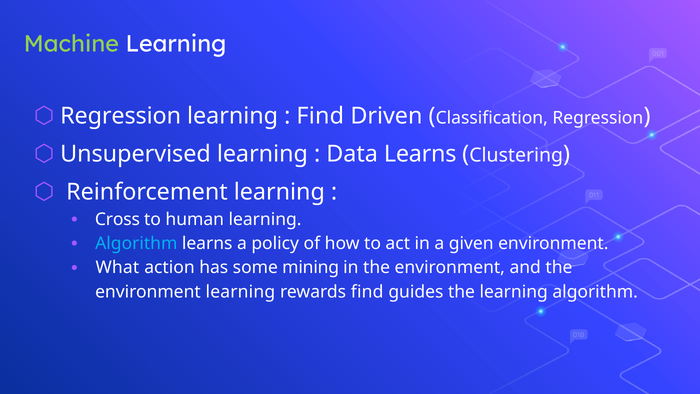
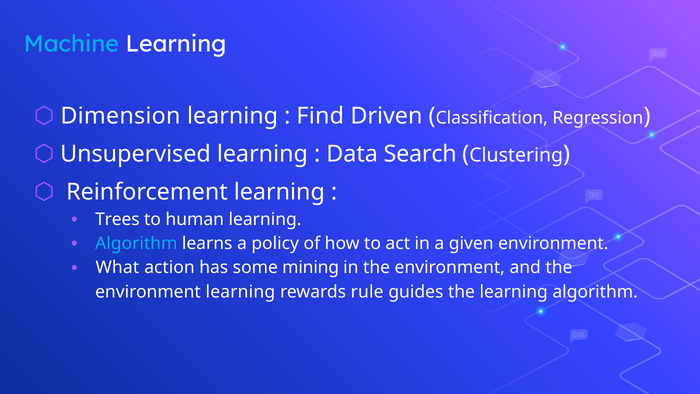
Machine colour: light green -> light blue (71, 44)
Regression: Regression -> Dimension (120, 116)
Data Learns: Learns -> Search (420, 154)
Cross: Cross -> Trees (117, 219)
rewards find: find -> rule (367, 292)
